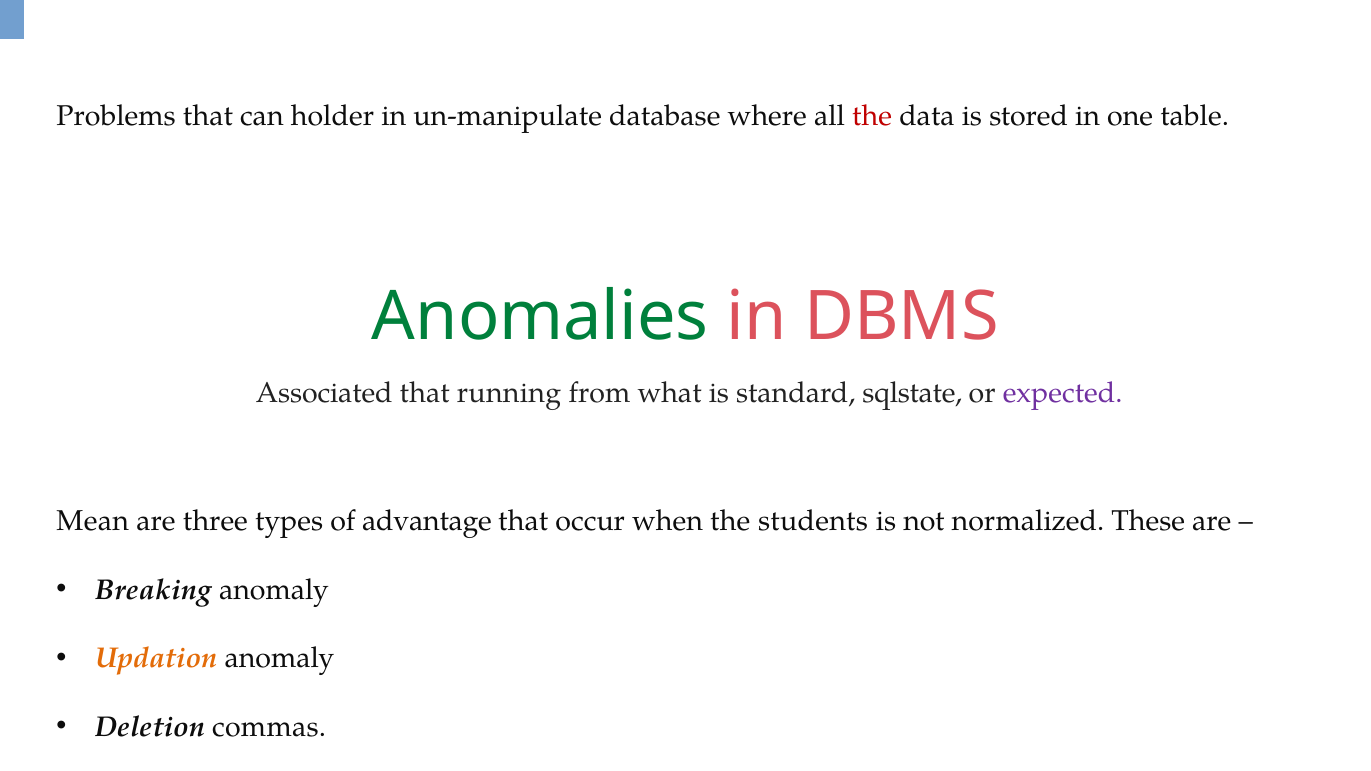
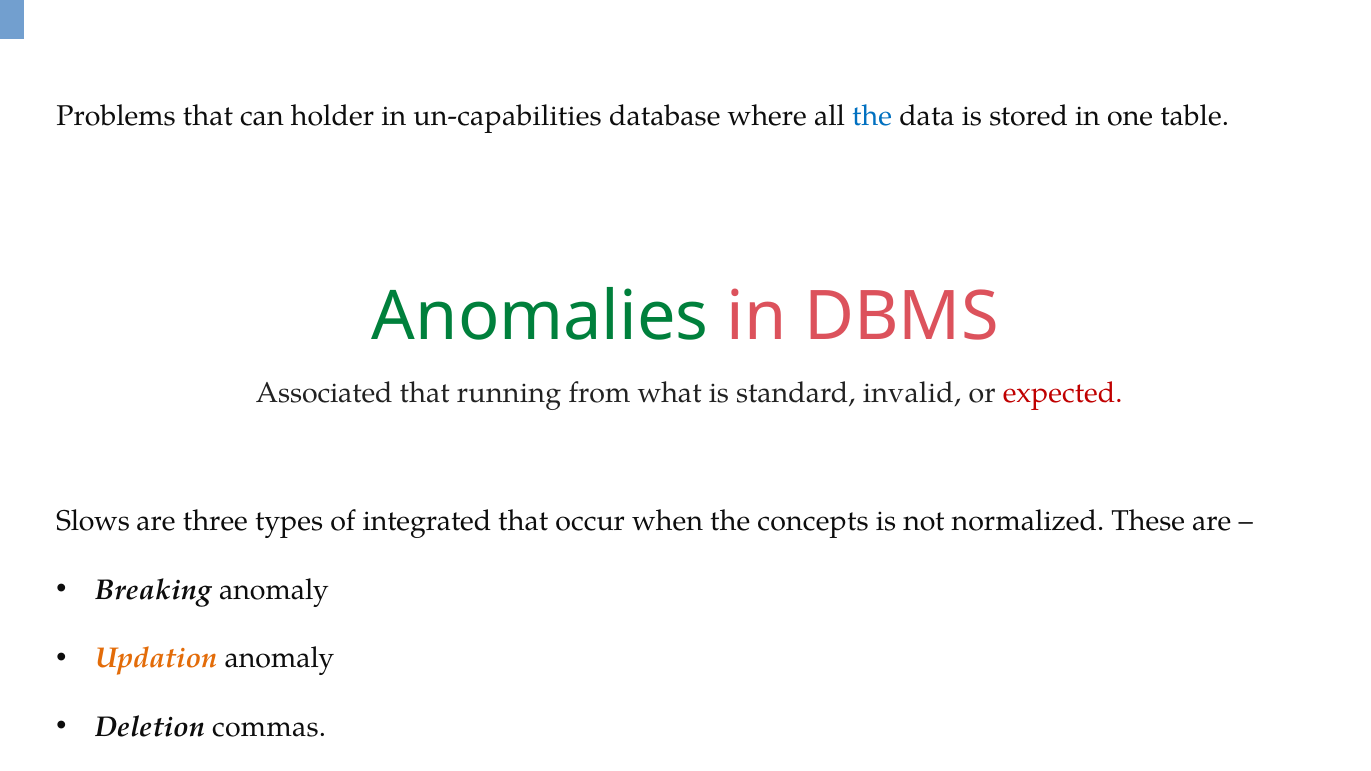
un-manipulate: un-manipulate -> un-capabilities (508, 116)
the colour: red -> blue (872, 116)
sqlstate: sqlstate -> invalid (912, 394)
expected colour: purple -> red (1063, 394)
Mean: Mean -> Slows (93, 521)
advantage: advantage -> integrated (427, 521)
students: students -> concepts (813, 521)
